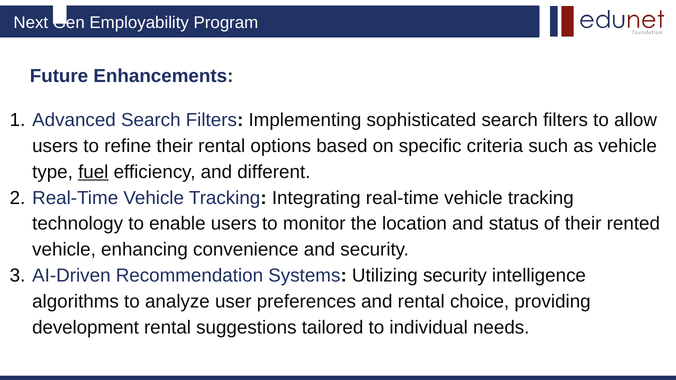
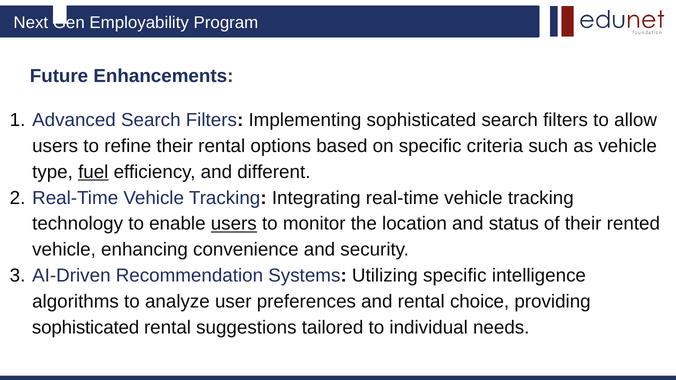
users underline: none -> present (234, 224)
Utilizing security: security -> specific (455, 276)
development: development -> sophisticated (86, 328)
